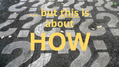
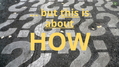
about underline: none -> present (59, 24)
